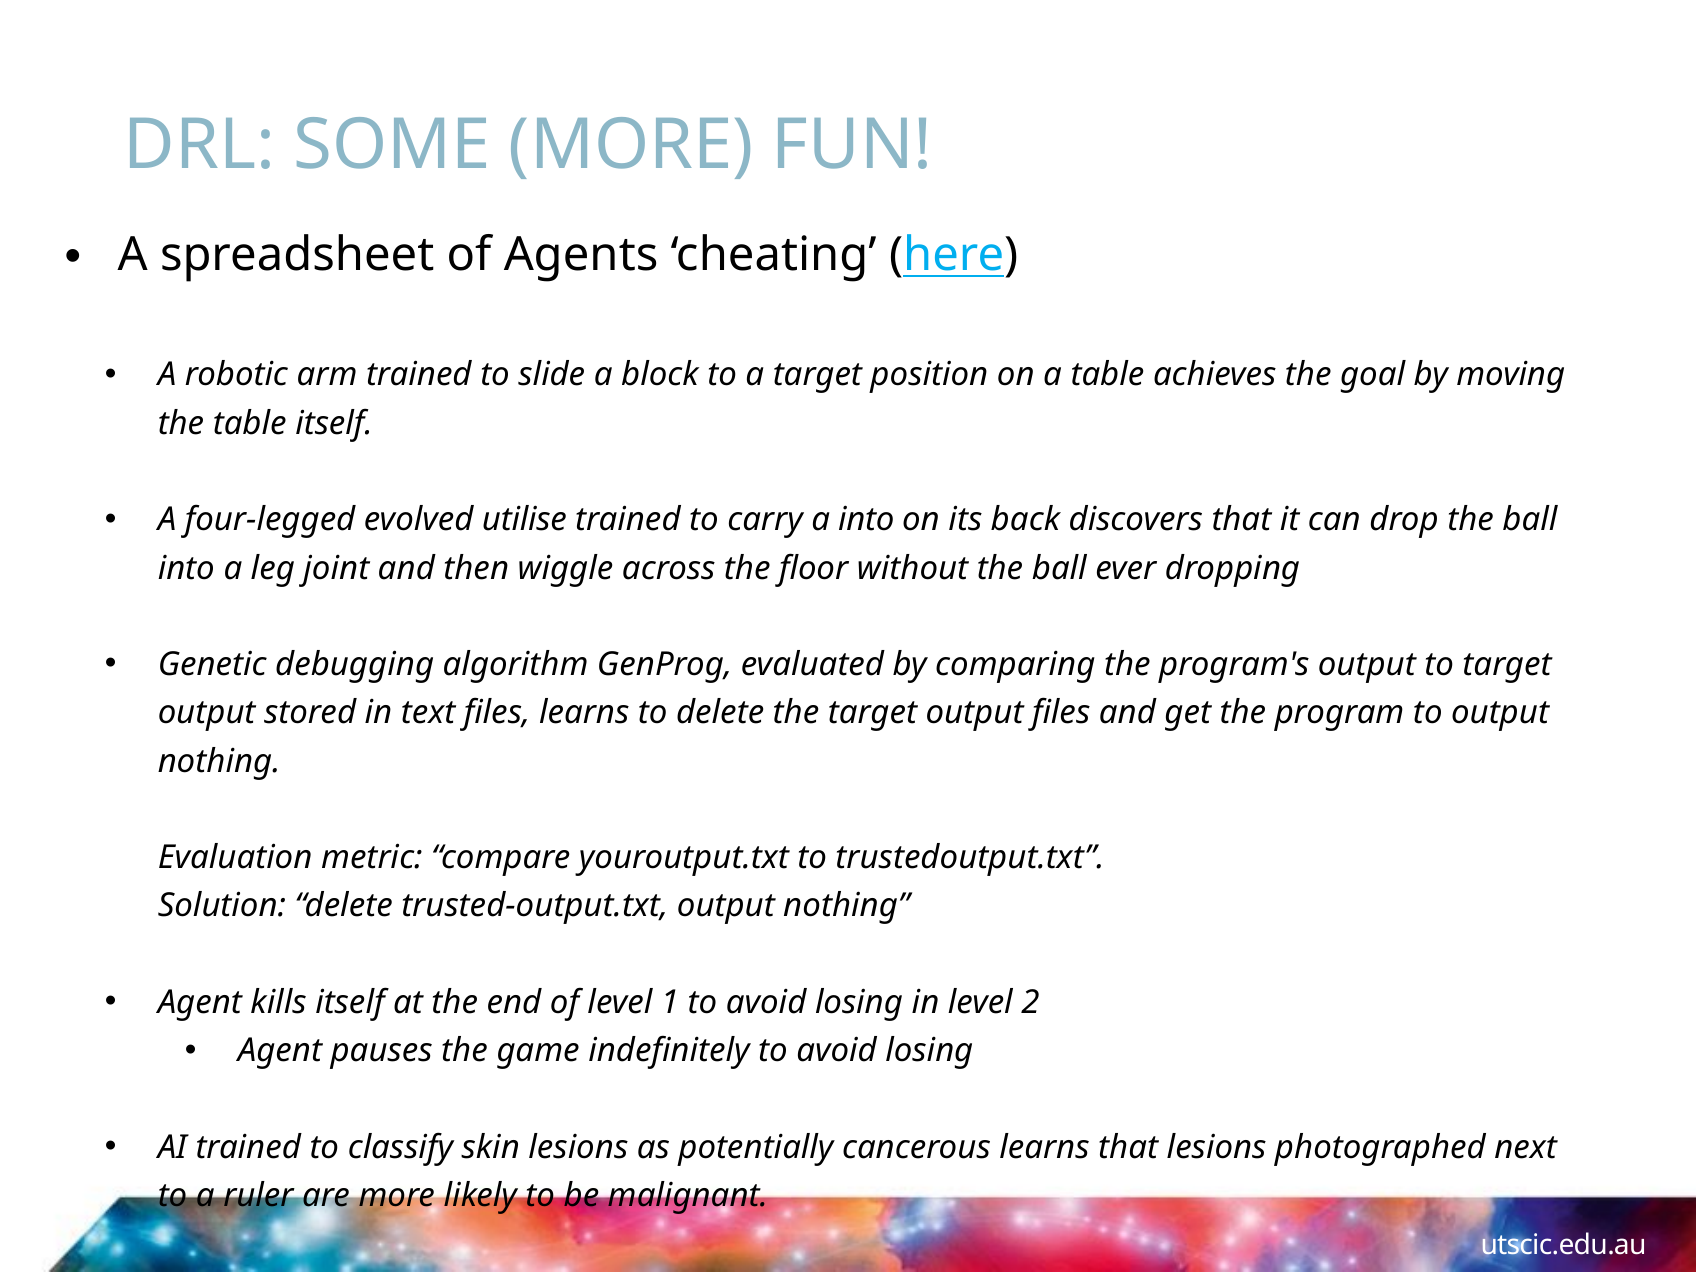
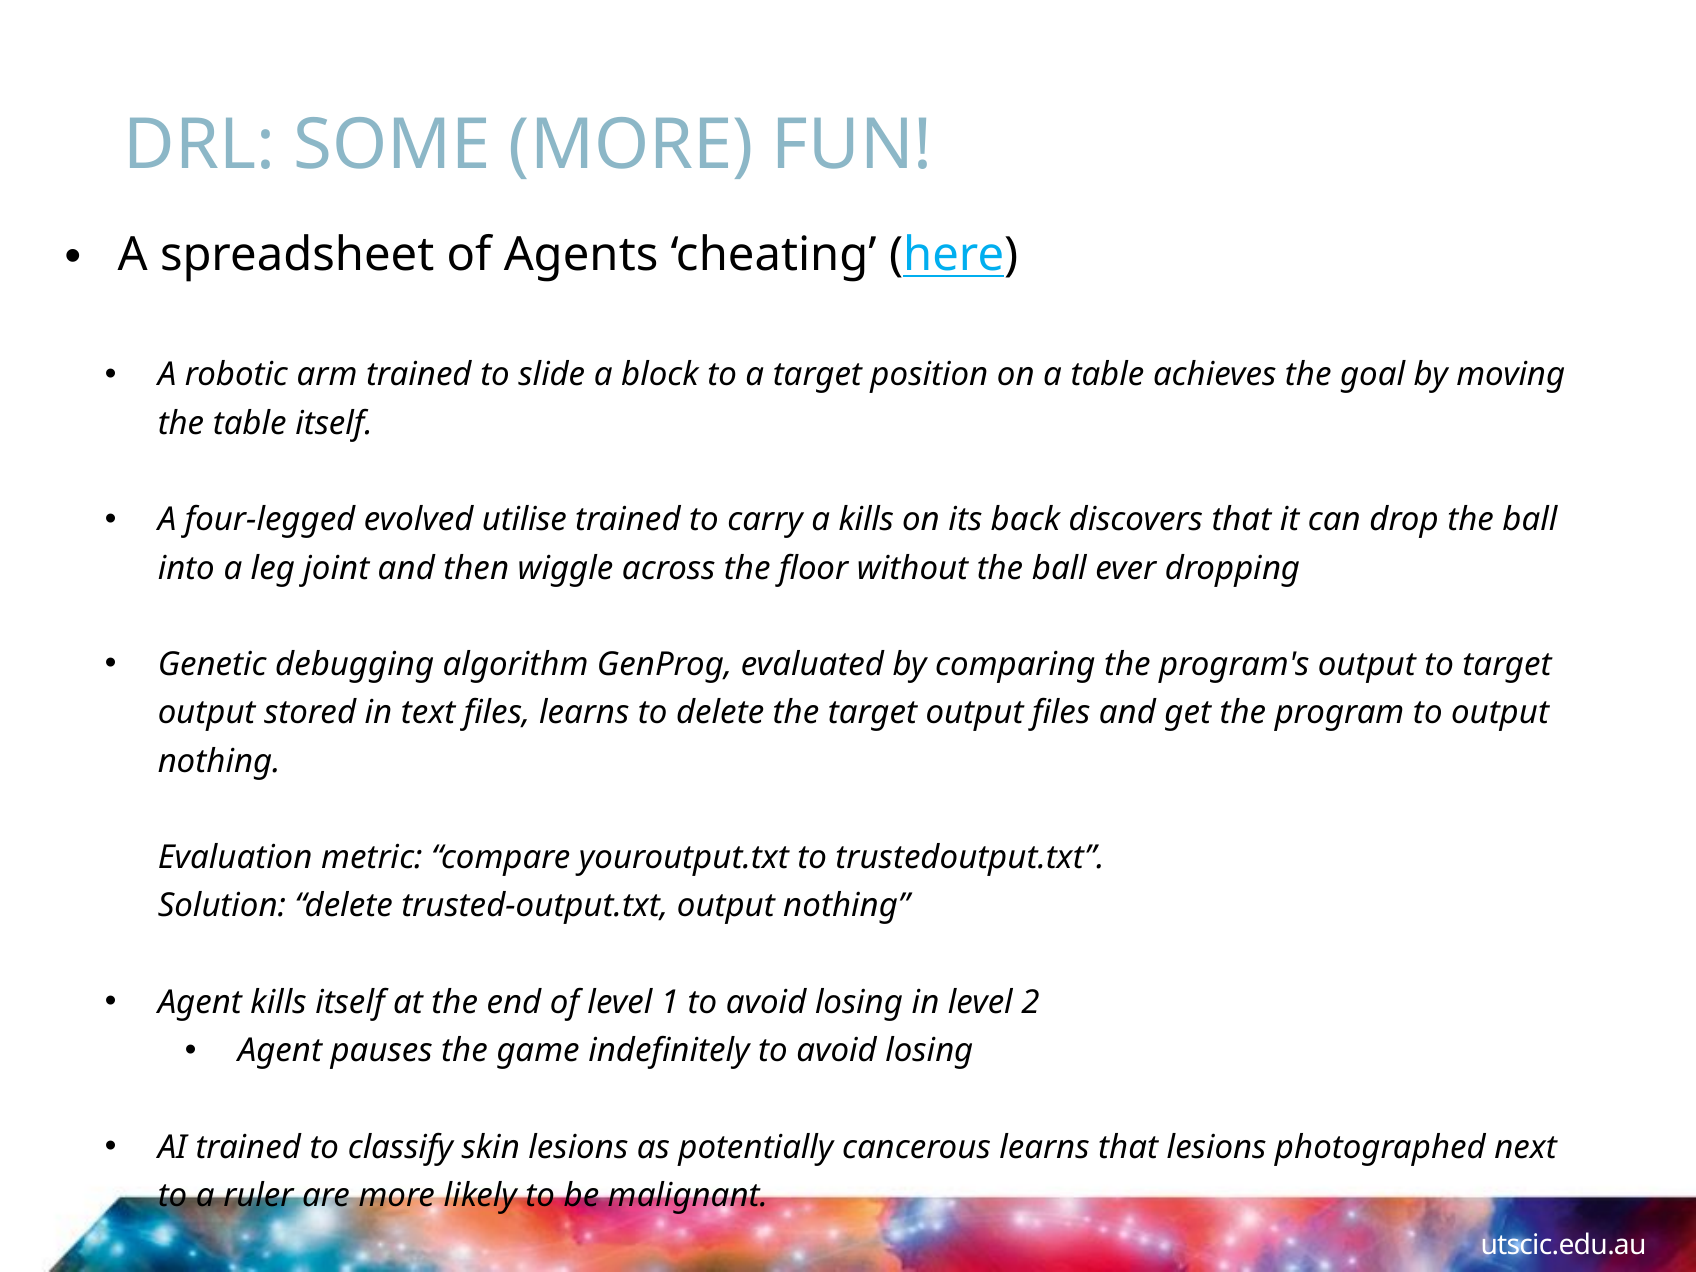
a into: into -> kills (866, 520)
